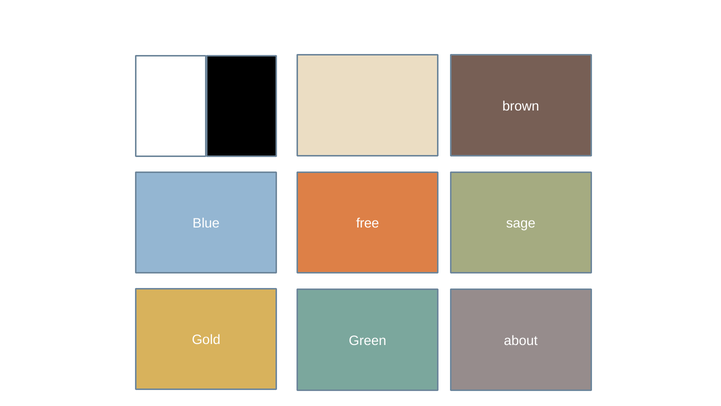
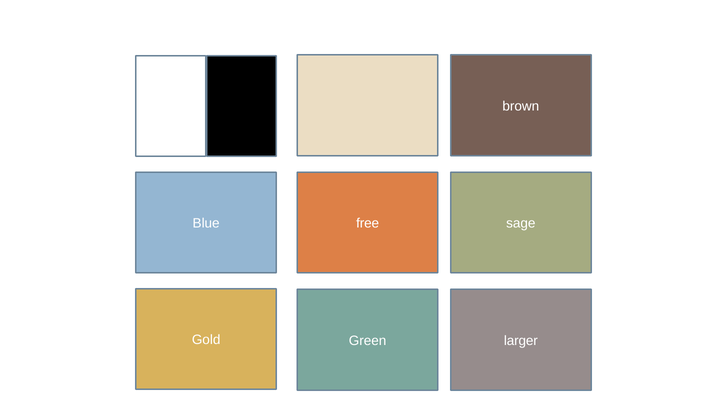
about: about -> larger (521, 340)
